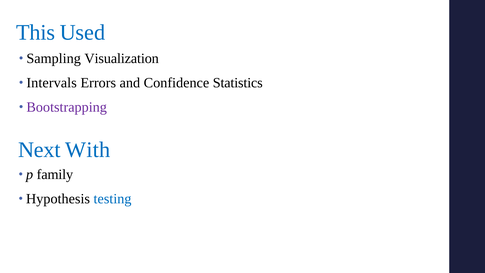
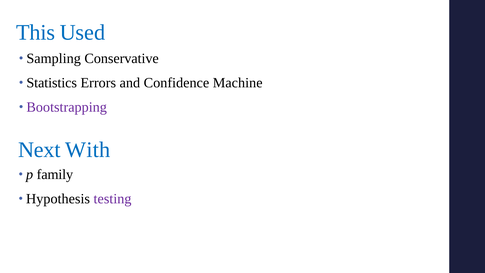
Visualization: Visualization -> Conservative (122, 59)
Intervals: Intervals -> Statistics (52, 83)
Statistics: Statistics -> Machine (238, 83)
testing colour: blue -> purple (113, 199)
